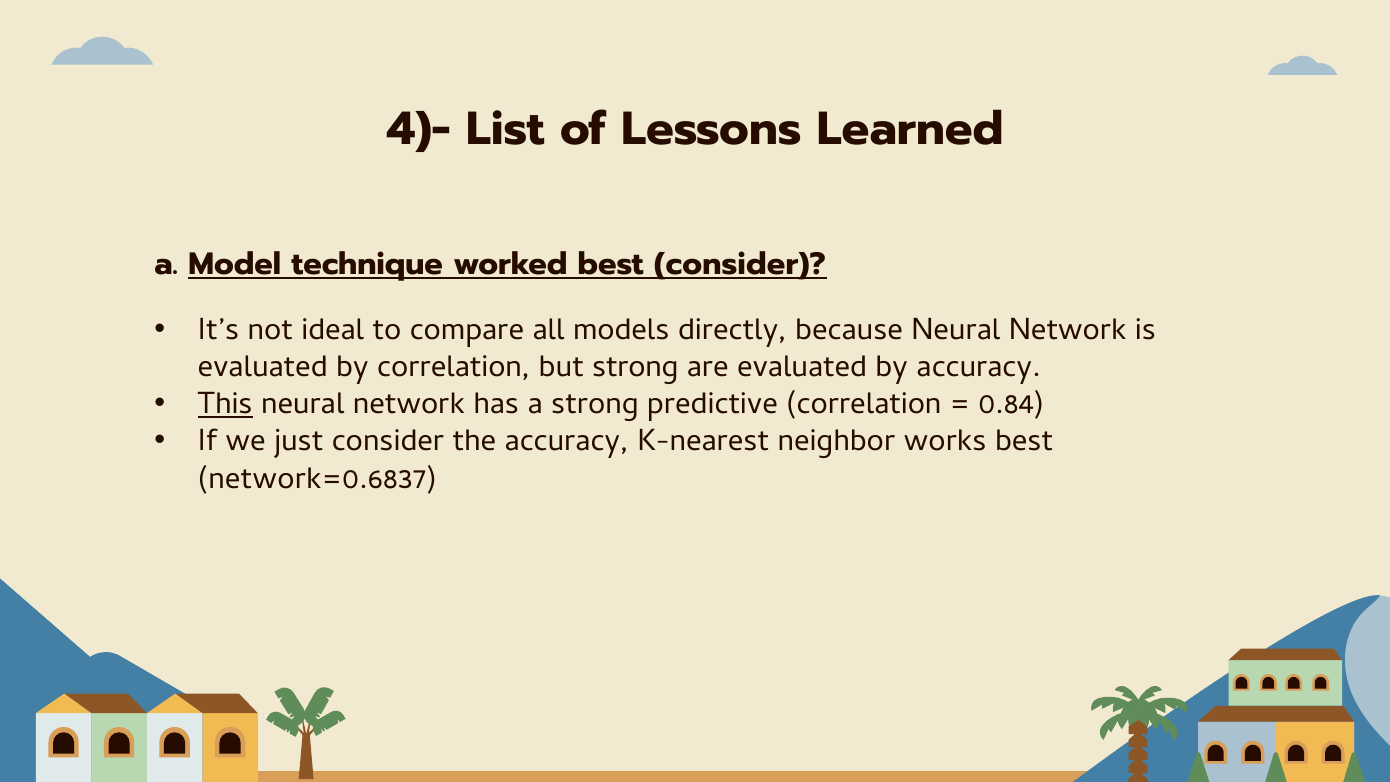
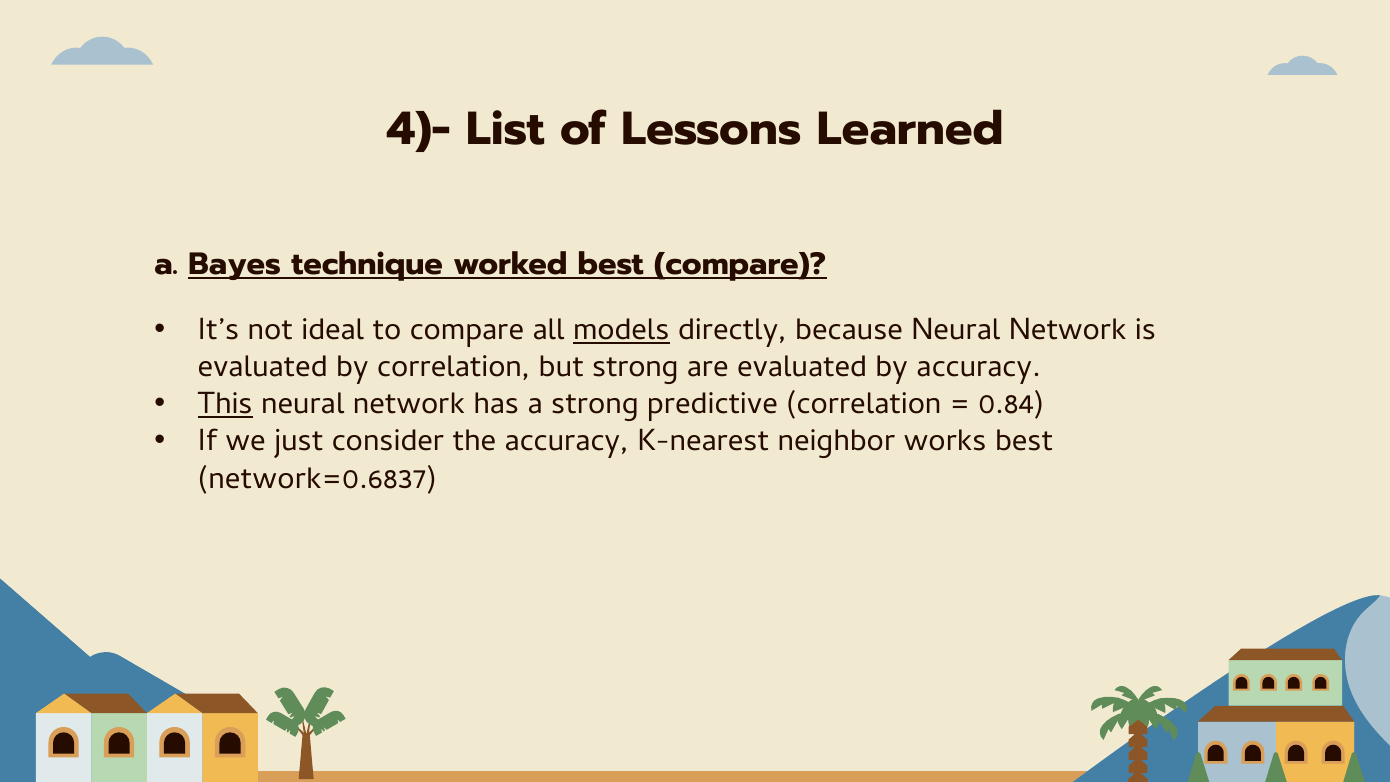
Model: Model -> Bayes (235, 265)
best consider: consider -> compare (740, 265)
models underline: none -> present (621, 330)
